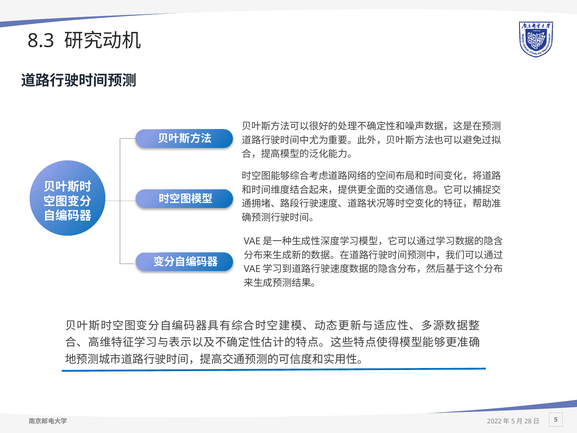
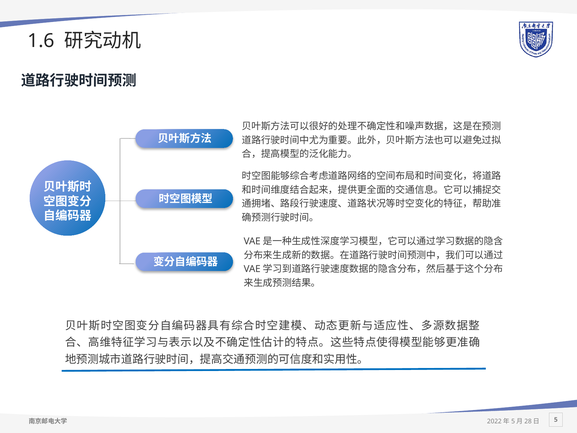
8.3: 8.3 -> 1.6 (41, 41)
